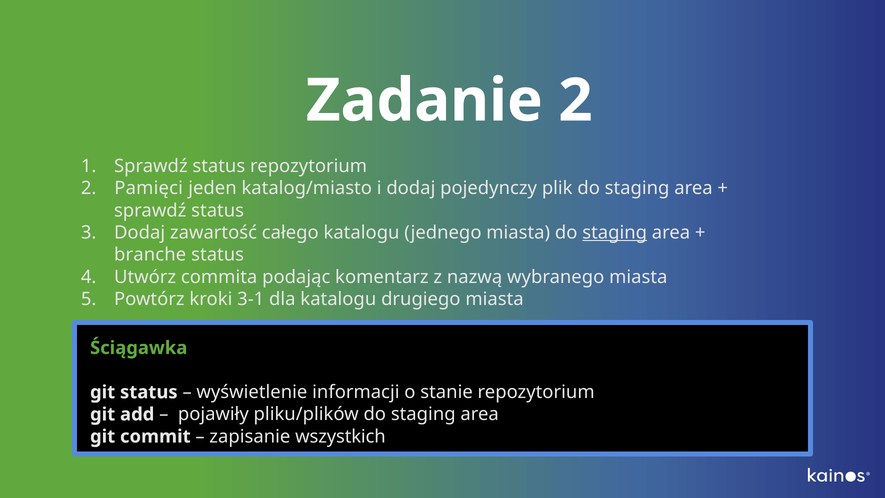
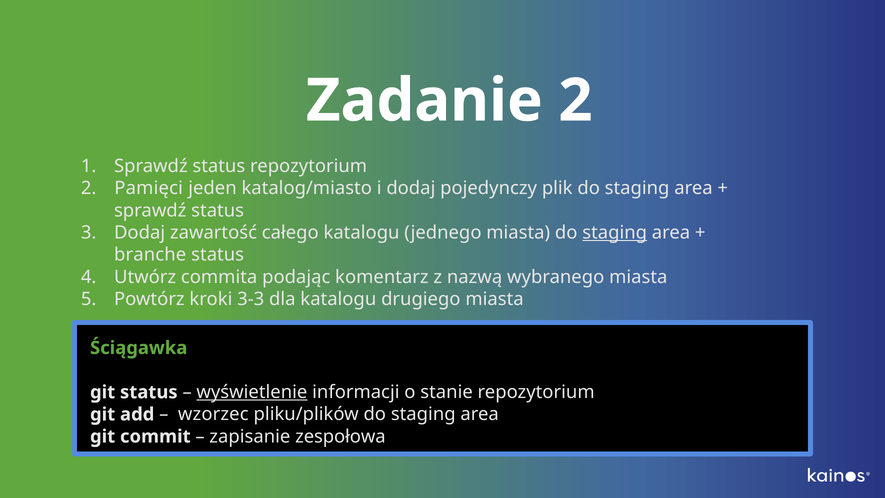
3-1: 3-1 -> 3-3 (251, 299)
wyświetlenie underline: none -> present (252, 392)
pojawiły: pojawiły -> wzorzec (213, 414)
wszystkich: wszystkich -> zespołowa (340, 436)
